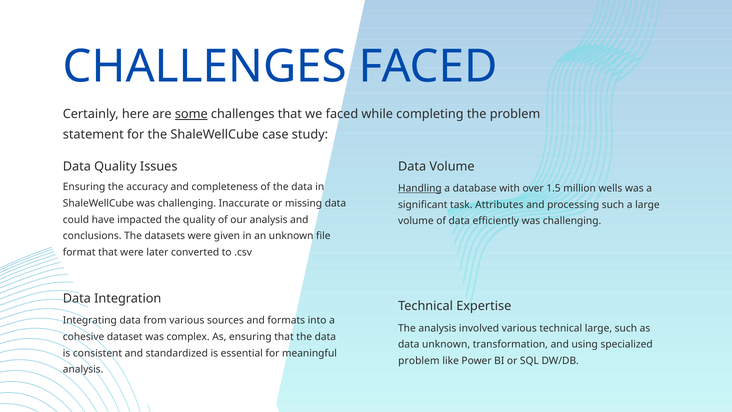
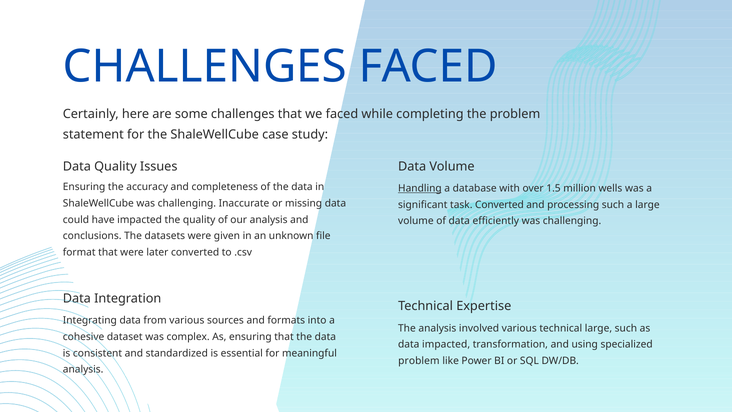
some underline: present -> none (191, 114)
task Attributes: Attributes -> Converted (499, 205)
data unknown: unknown -> impacted (446, 344)
